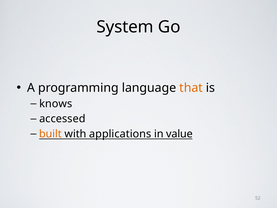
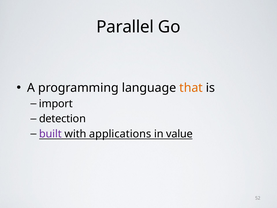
System: System -> Parallel (125, 27)
knows: knows -> import (56, 104)
accessed: accessed -> detection (62, 119)
built colour: orange -> purple (50, 134)
